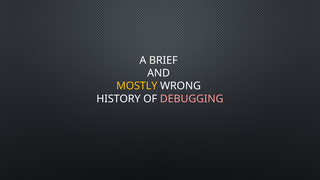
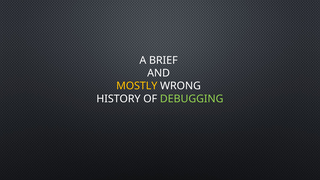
DEBUGGING colour: pink -> light green (192, 99)
